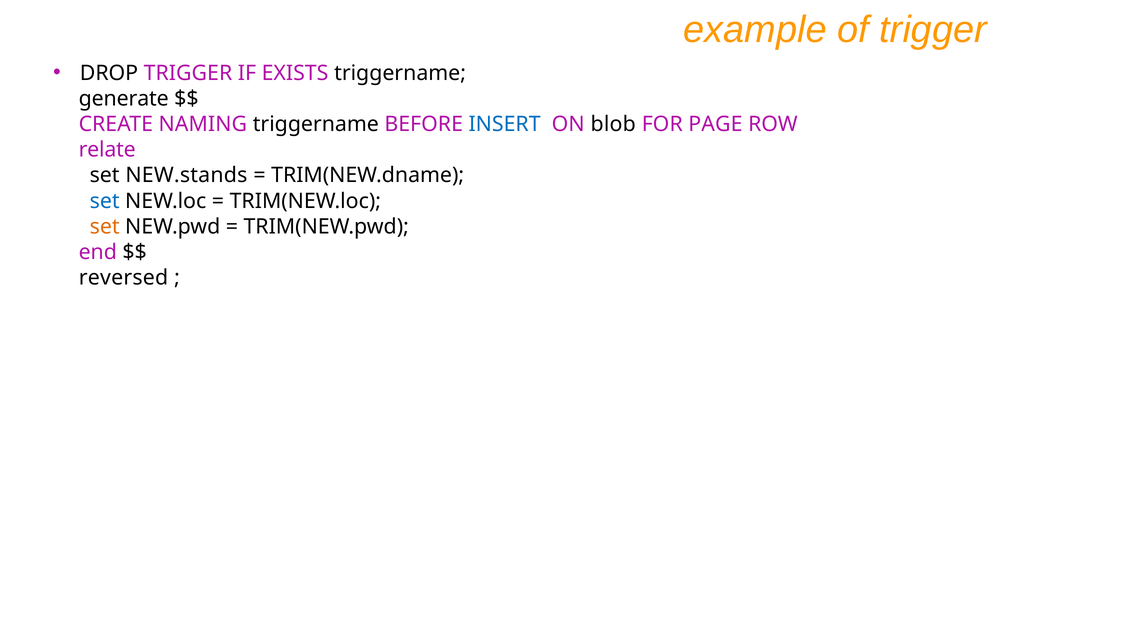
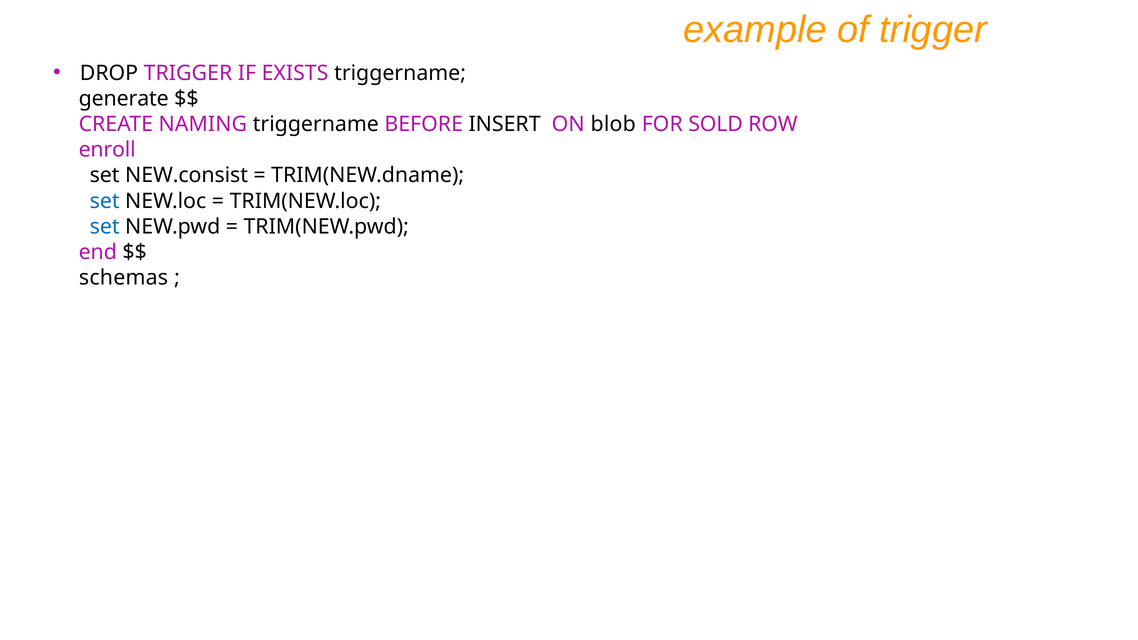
INSERT colour: blue -> black (505, 124)
PAGE: PAGE -> SOLD (716, 124)
relate: relate -> enroll (107, 150)
NEW.stands: NEW.stands -> NEW.consist (187, 175)
set colour: orange -> blue (105, 227)
reversed: reversed -> schemas (124, 278)
